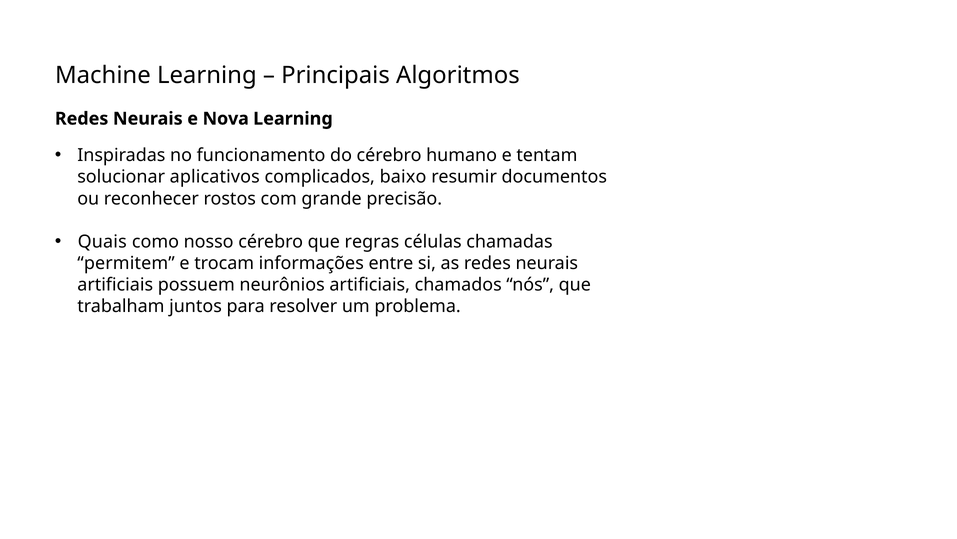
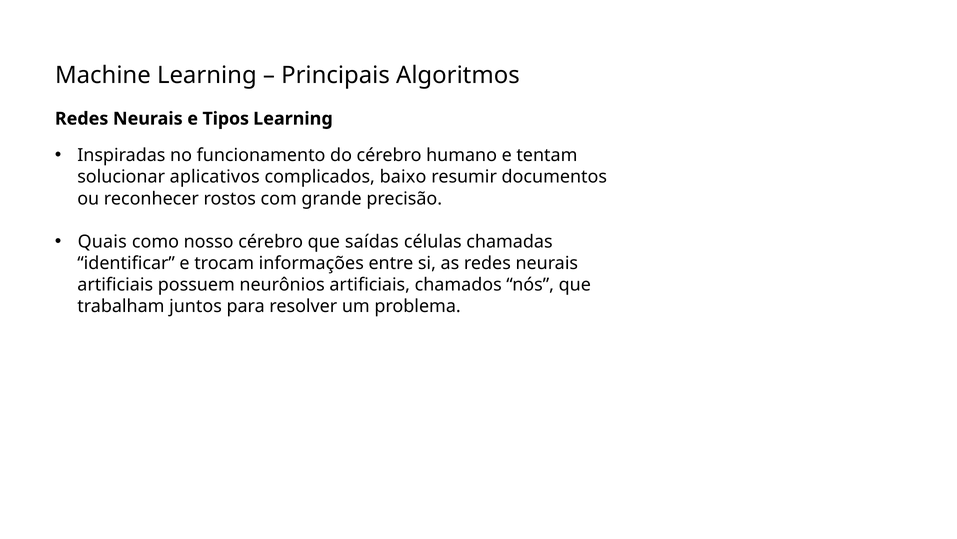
Nova: Nova -> Tipos (226, 119)
regras: regras -> saídas (372, 241)
permitem: permitem -> identificar (126, 263)
